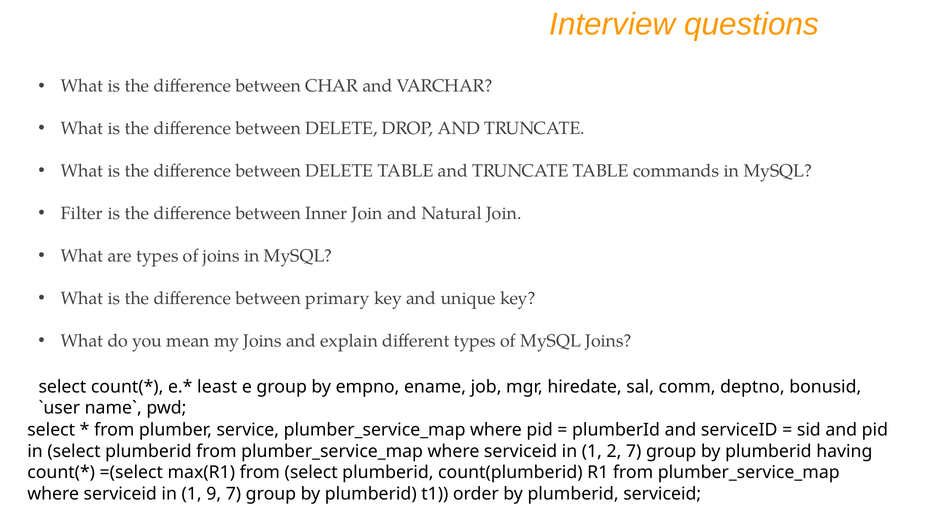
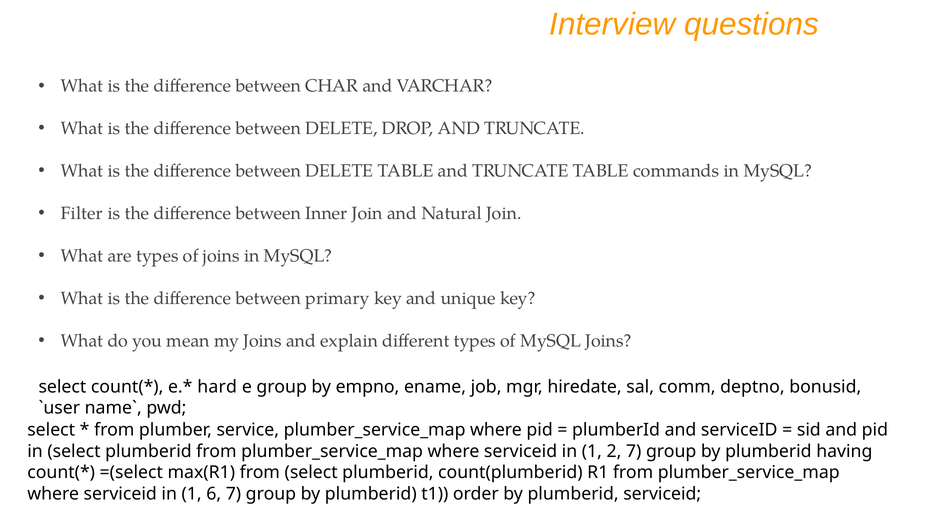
least: least -> hard (217, 387)
9: 9 -> 6 (214, 494)
